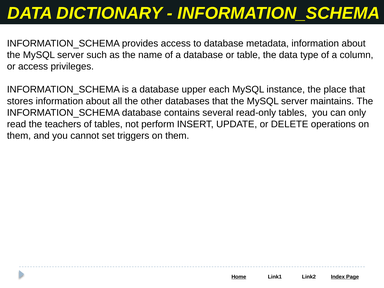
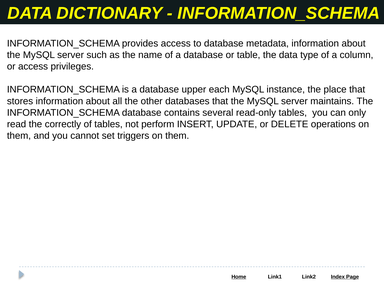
teachers: teachers -> correctly (63, 124)
